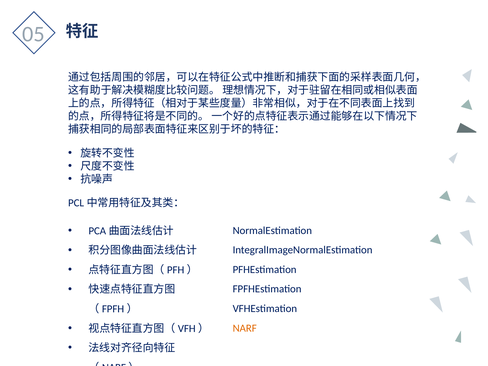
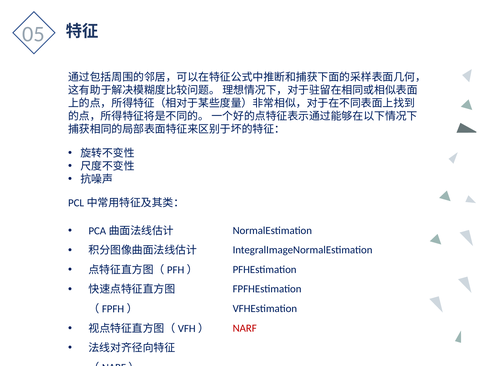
NARF colour: orange -> red (245, 328)
